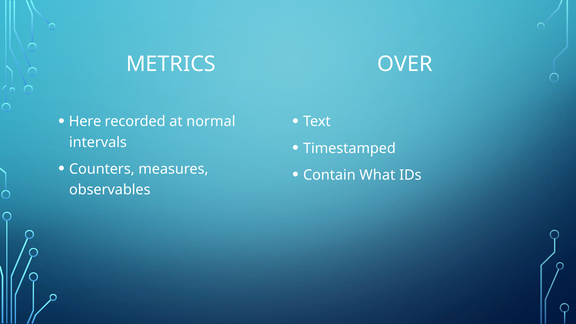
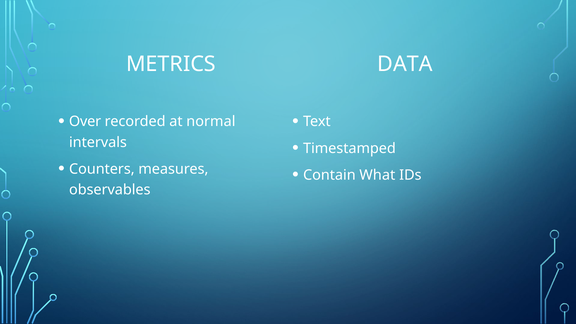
OVER: OVER -> DATA (405, 64)
Here: Here -> Over (85, 122)
